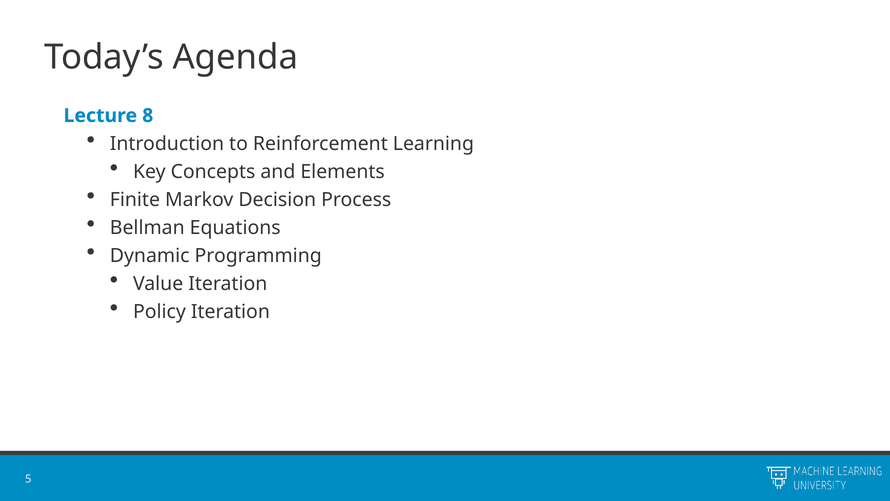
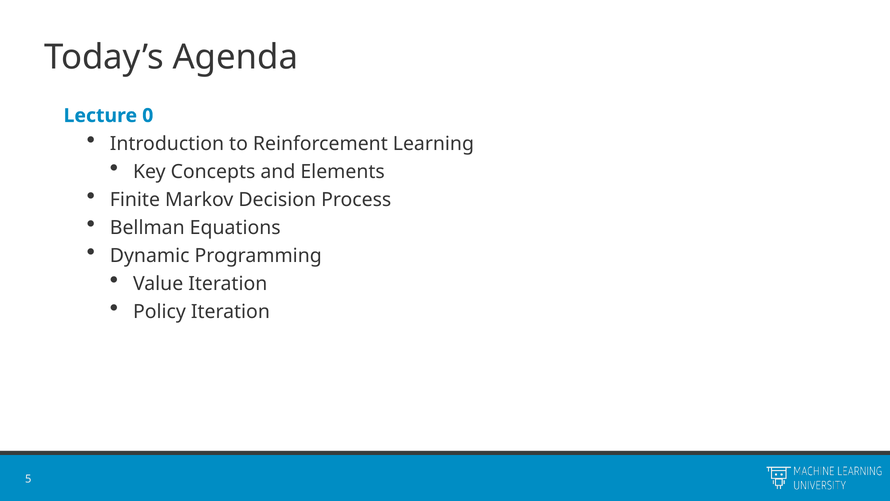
8: 8 -> 0 (148, 116)
